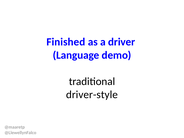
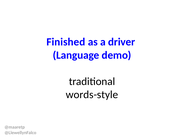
driver-style: driver-style -> words-style (92, 95)
